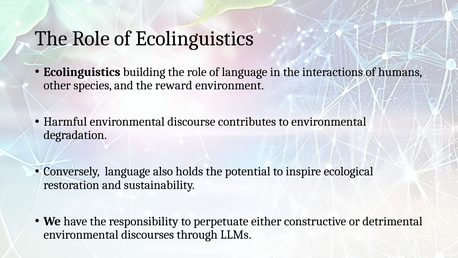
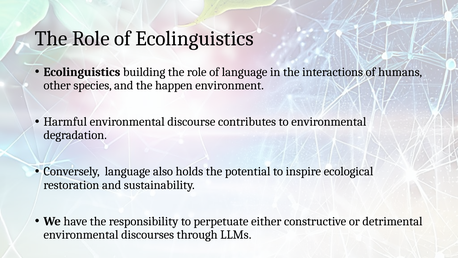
reward: reward -> happen (174, 85)
